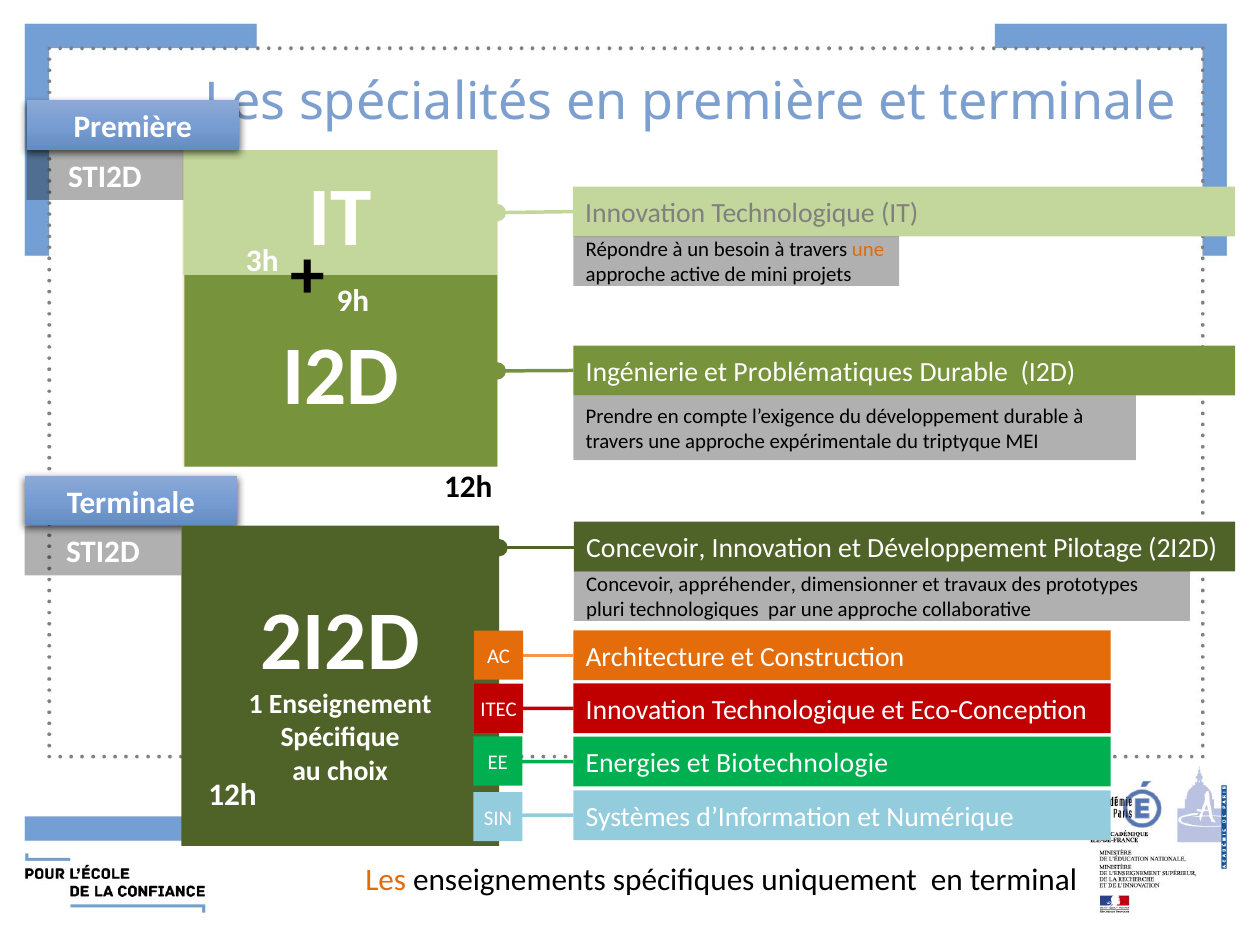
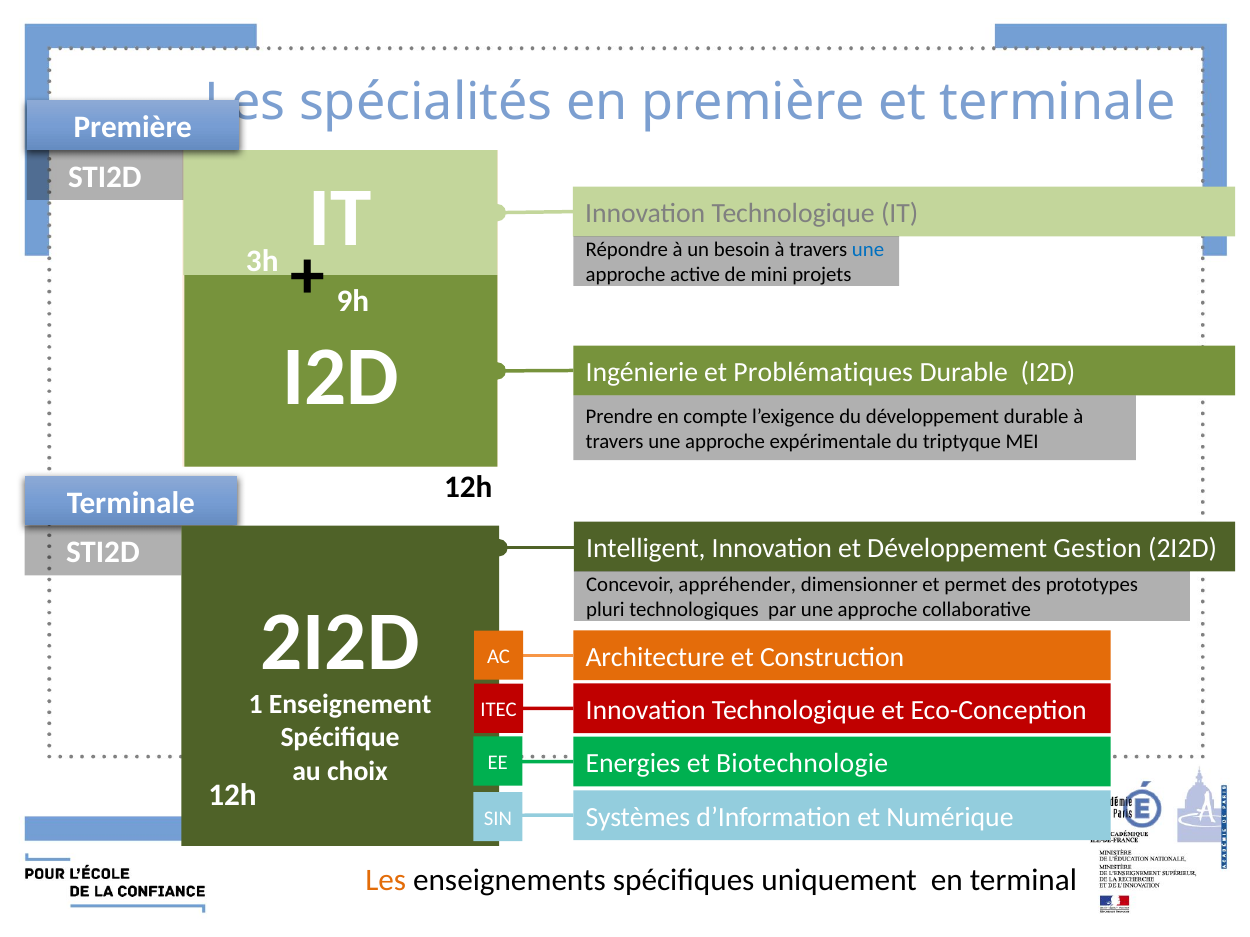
une colour: orange -> blue (868, 250)
Concevoir: Concevoir -> Intelligent (646, 549)
Pilotage: Pilotage -> Gestion (1098, 549)
travaux: travaux -> permet (976, 585)
